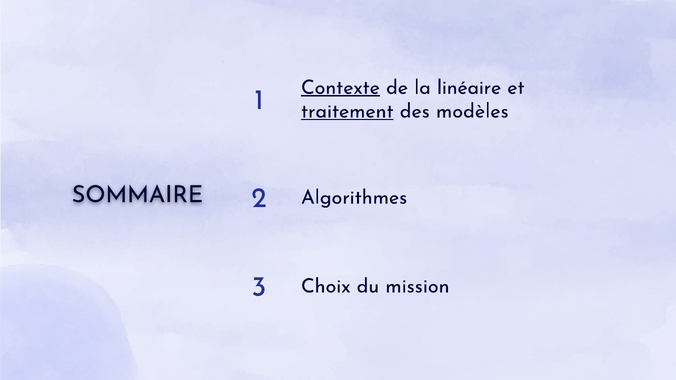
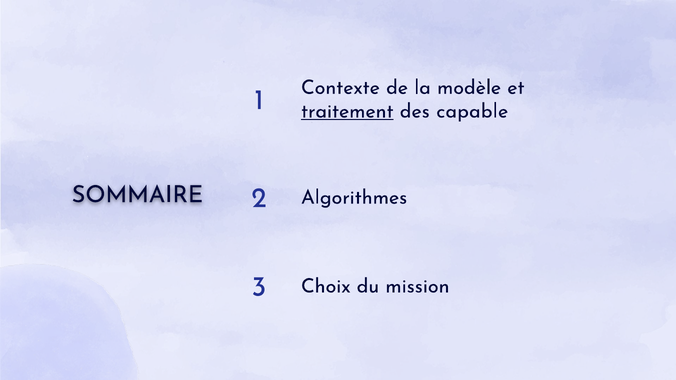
Contexte underline: present -> none (340, 87)
linéaire: linéaire -> modèle (469, 87)
modèles: modèles -> capable (472, 111)
